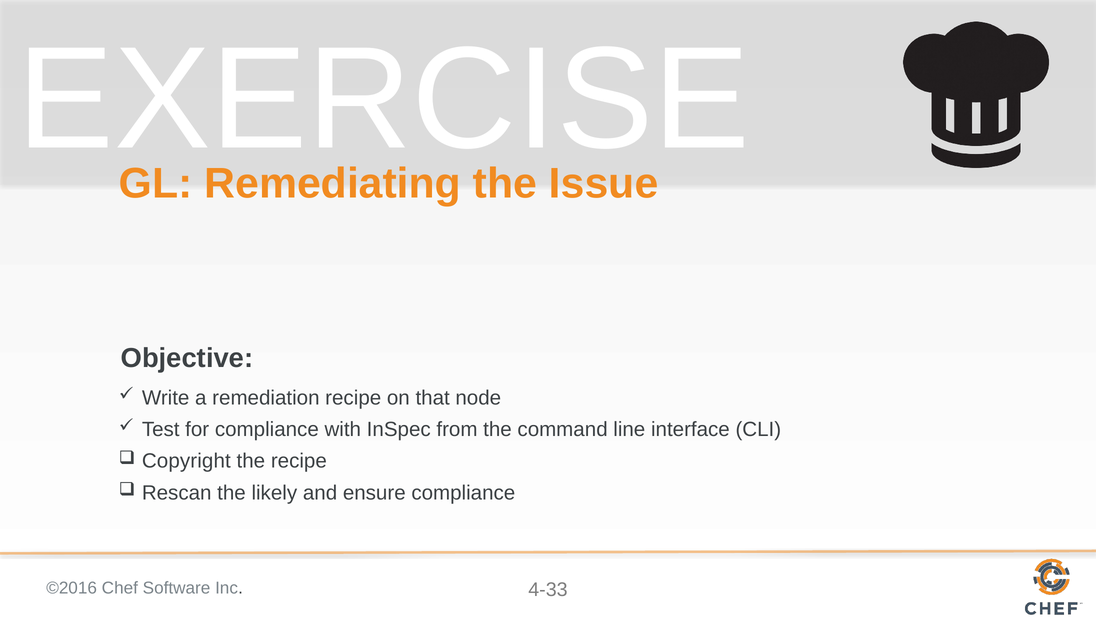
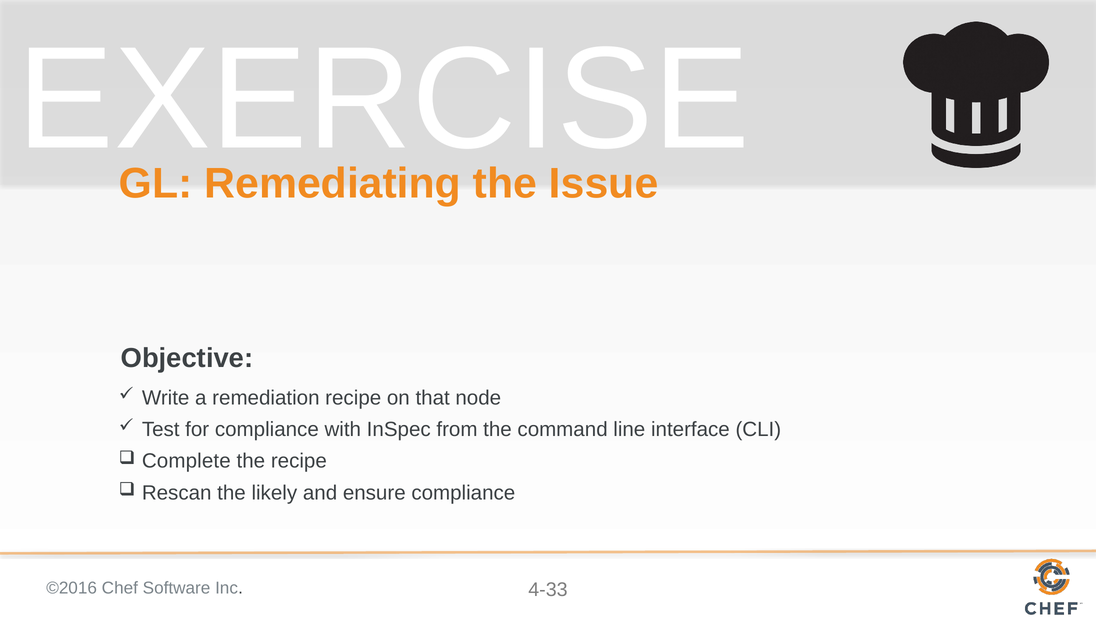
Copyright: Copyright -> Complete (186, 461)
